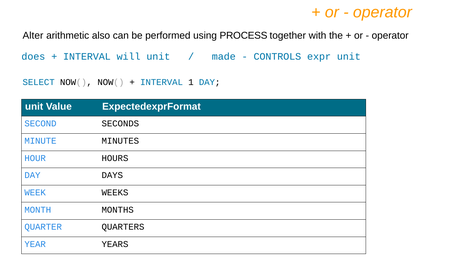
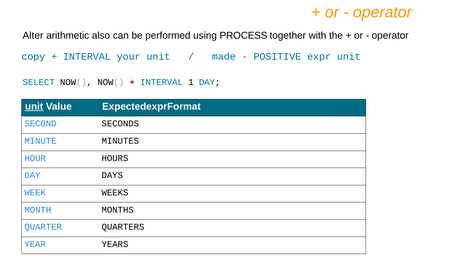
does: does -> copy (33, 56)
will: will -> your (129, 56)
CONTROLS: CONTROLS -> POSITIVE (277, 56)
unit underline: none -> present (34, 107)
